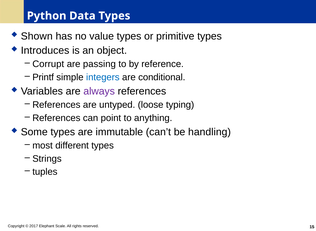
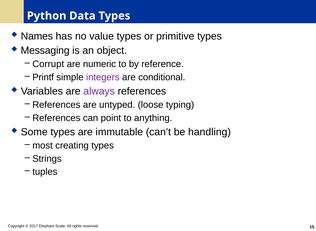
Shown: Shown -> Names (37, 36)
Introduces: Introduces -> Messaging (45, 51)
passing: passing -> numeric (99, 64)
integers colour: blue -> purple (103, 77)
different: different -> creating (72, 146)
